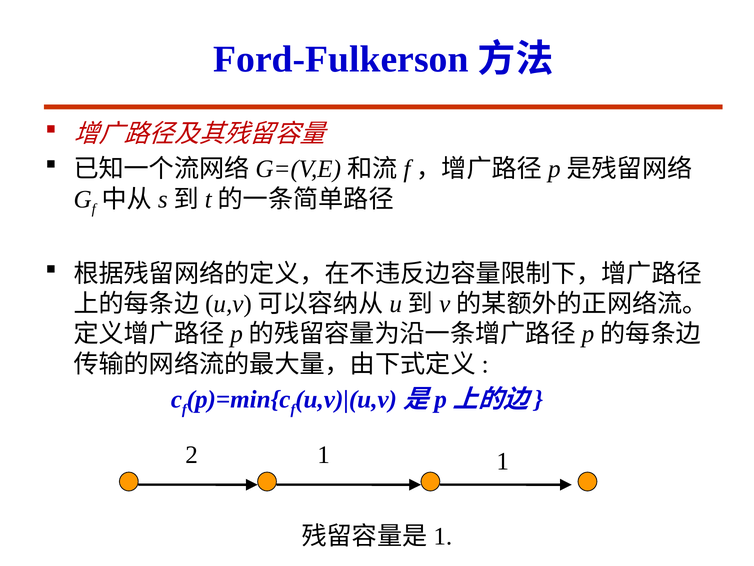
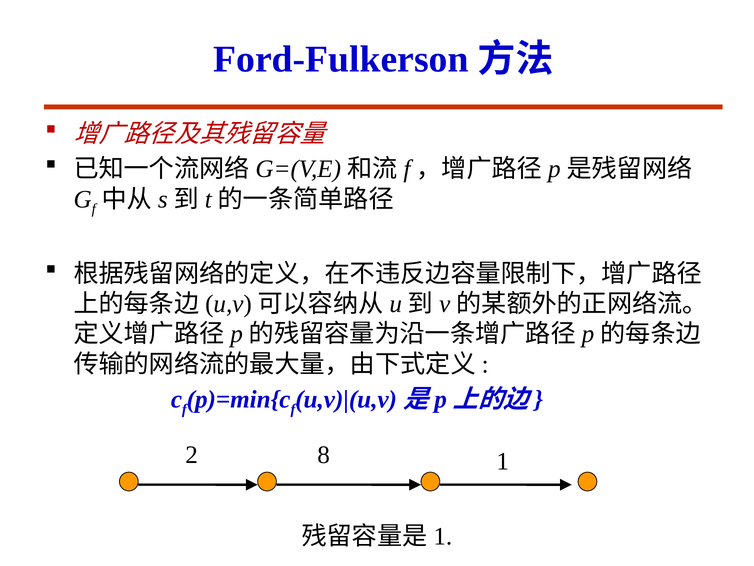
2 1: 1 -> 8 (324, 455)
